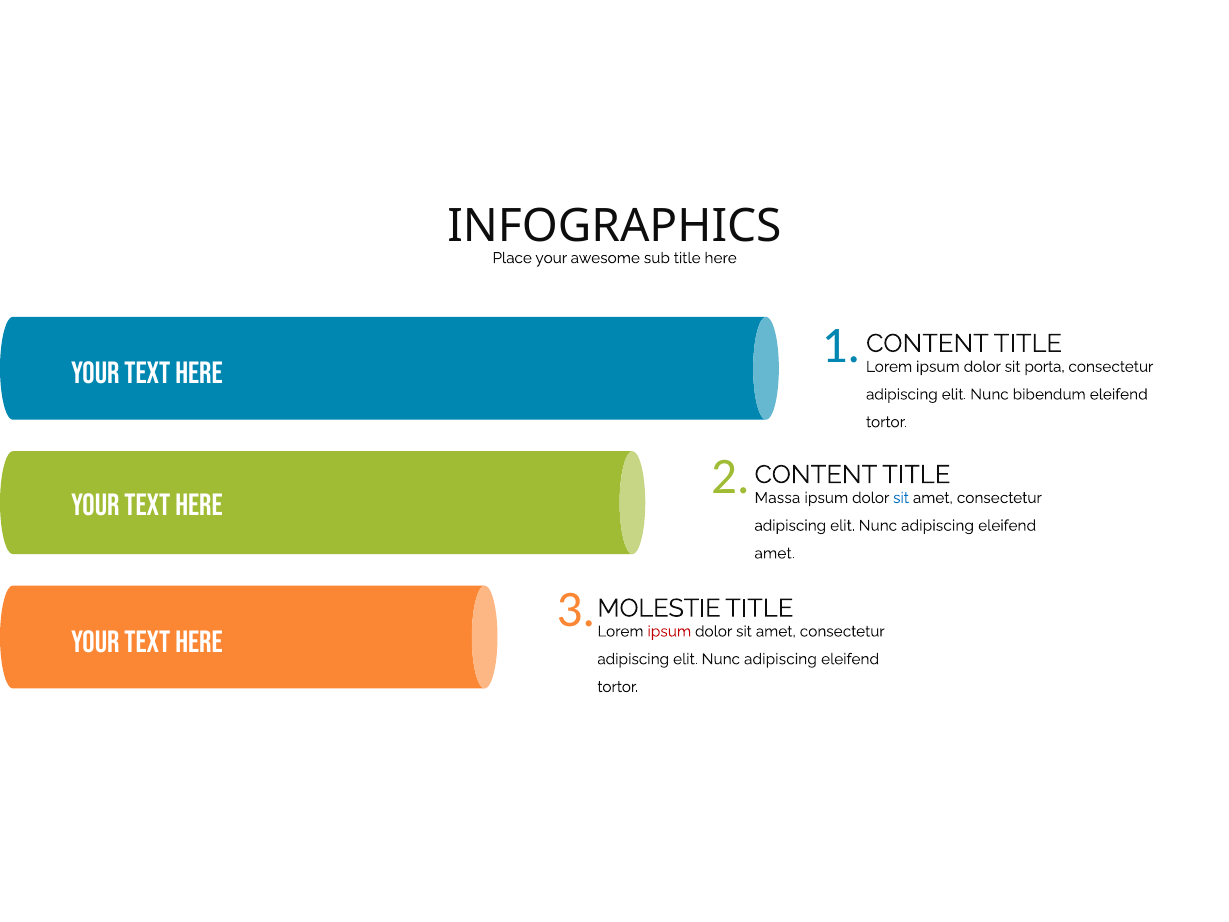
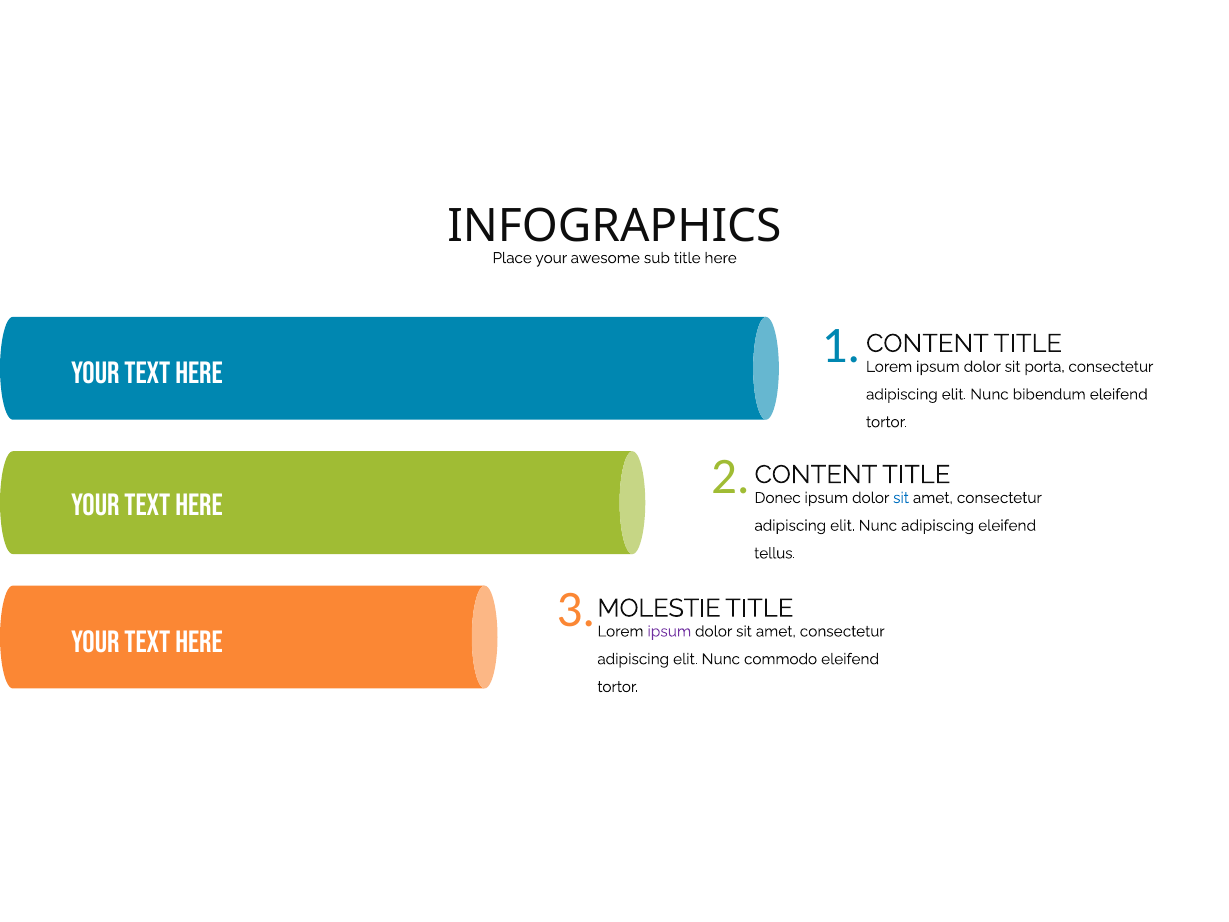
Massa: Massa -> Donec (778, 498)
amet: amet -> tellus (775, 553)
ipsum colour: red -> purple (669, 631)
adipiscing: adipiscing -> commodo (781, 659)
